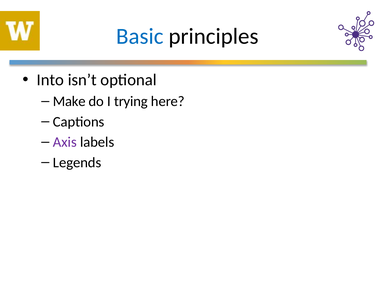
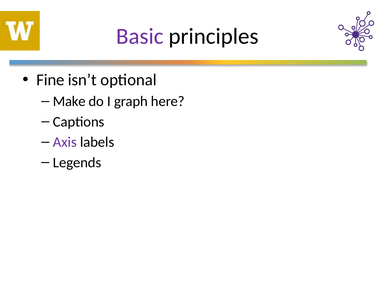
Basic colour: blue -> purple (140, 36)
Into: Into -> Fine (50, 80)
trying: trying -> graph (131, 101)
